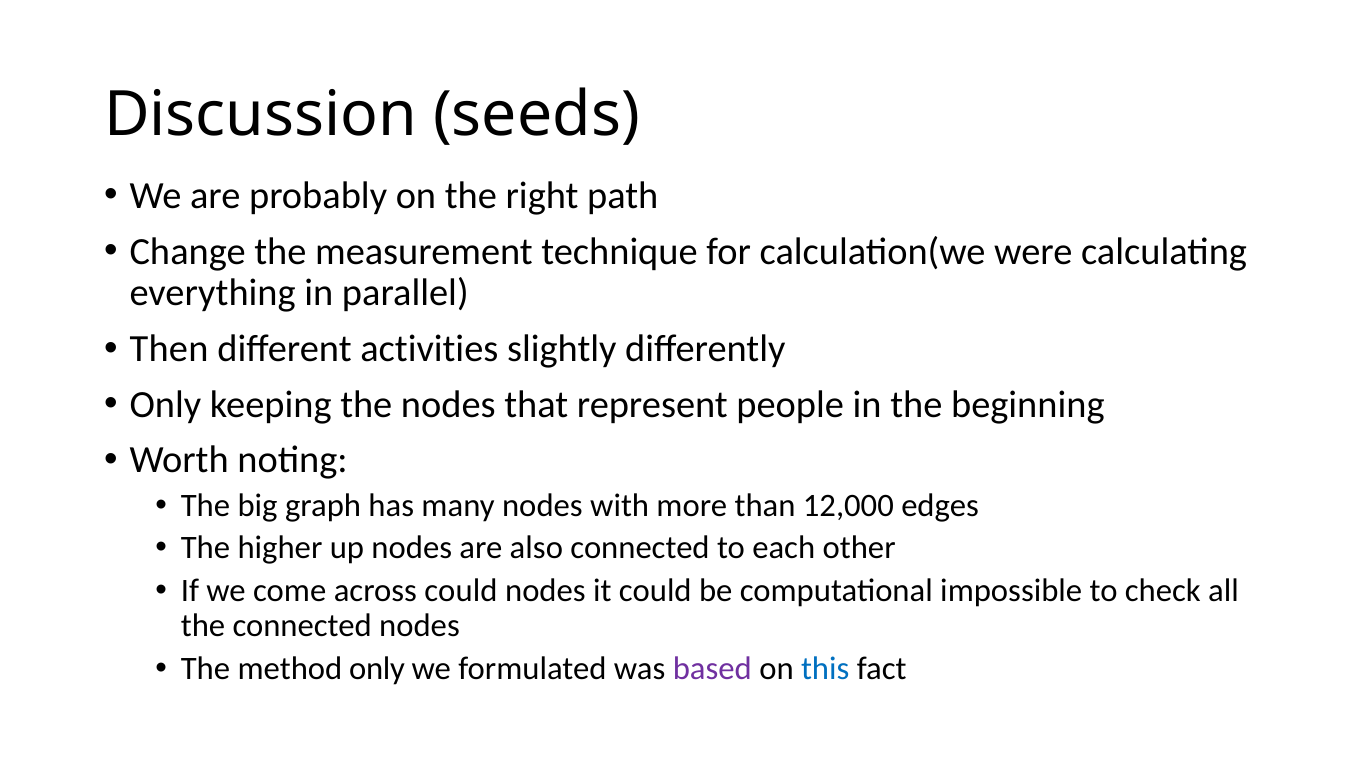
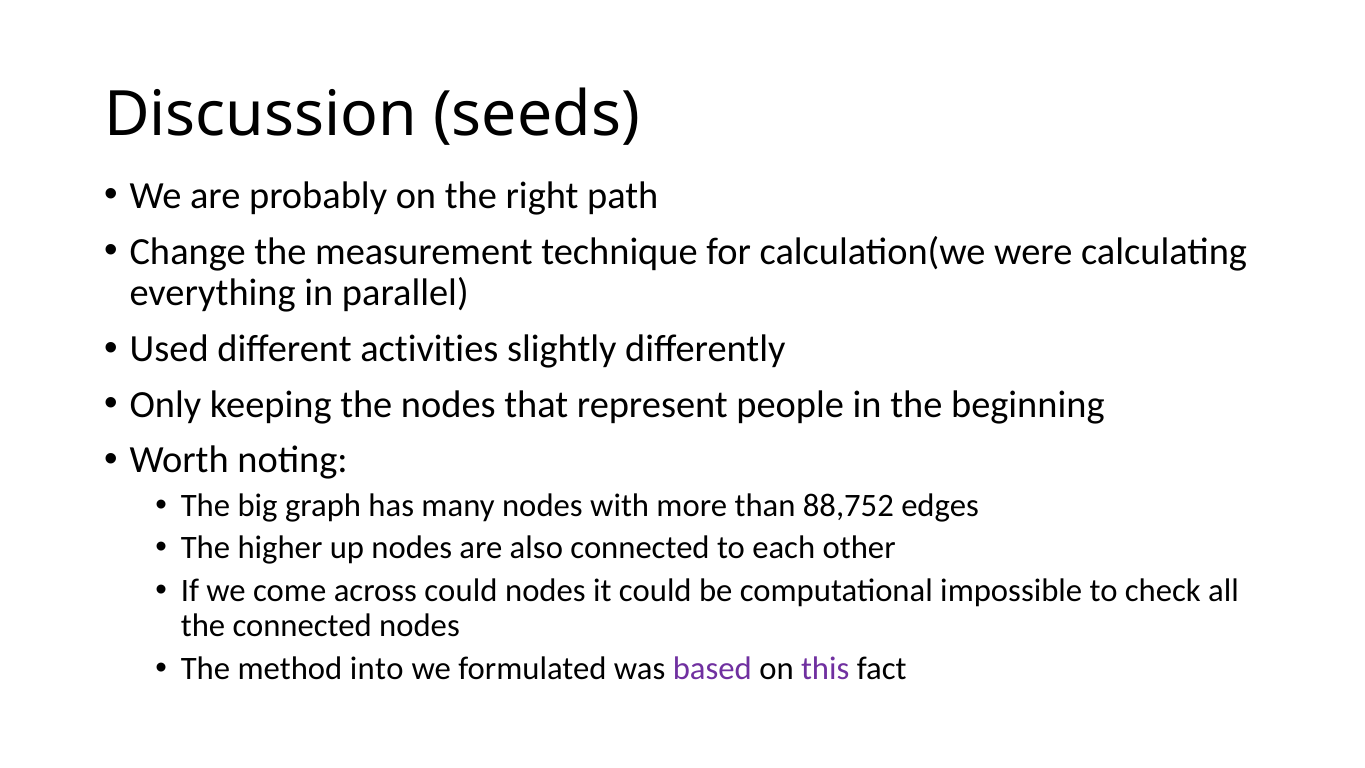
Then: Then -> Used (169, 349)
12,000: 12,000 -> 88,752 (848, 506)
method only: only -> into (377, 668)
this colour: blue -> purple (825, 668)
